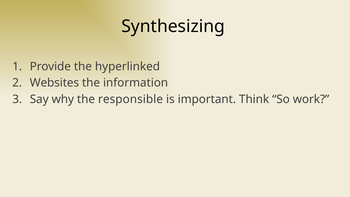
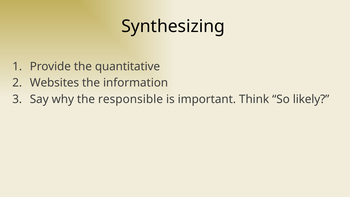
hyperlinked: hyperlinked -> quantitative (127, 66)
work: work -> likely (311, 99)
